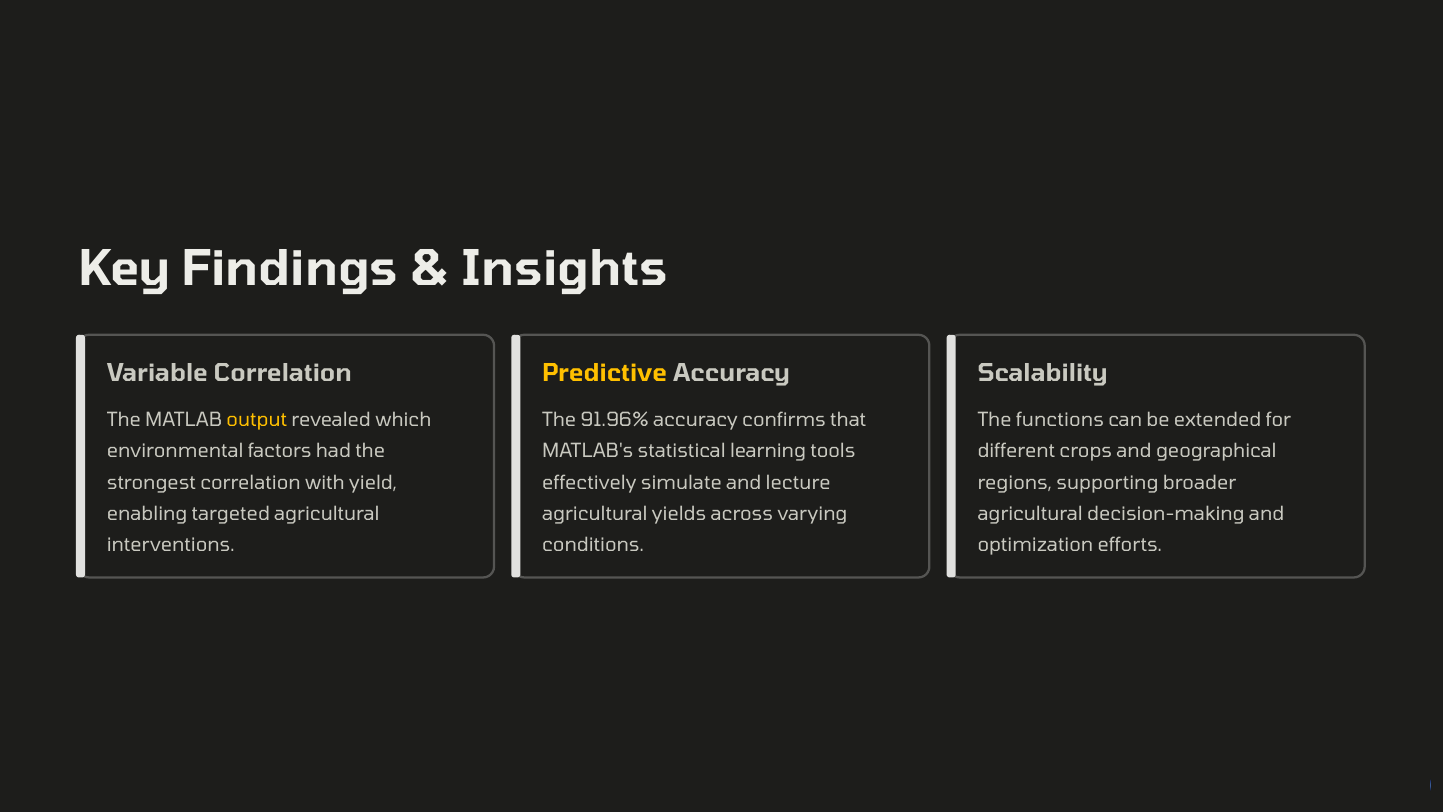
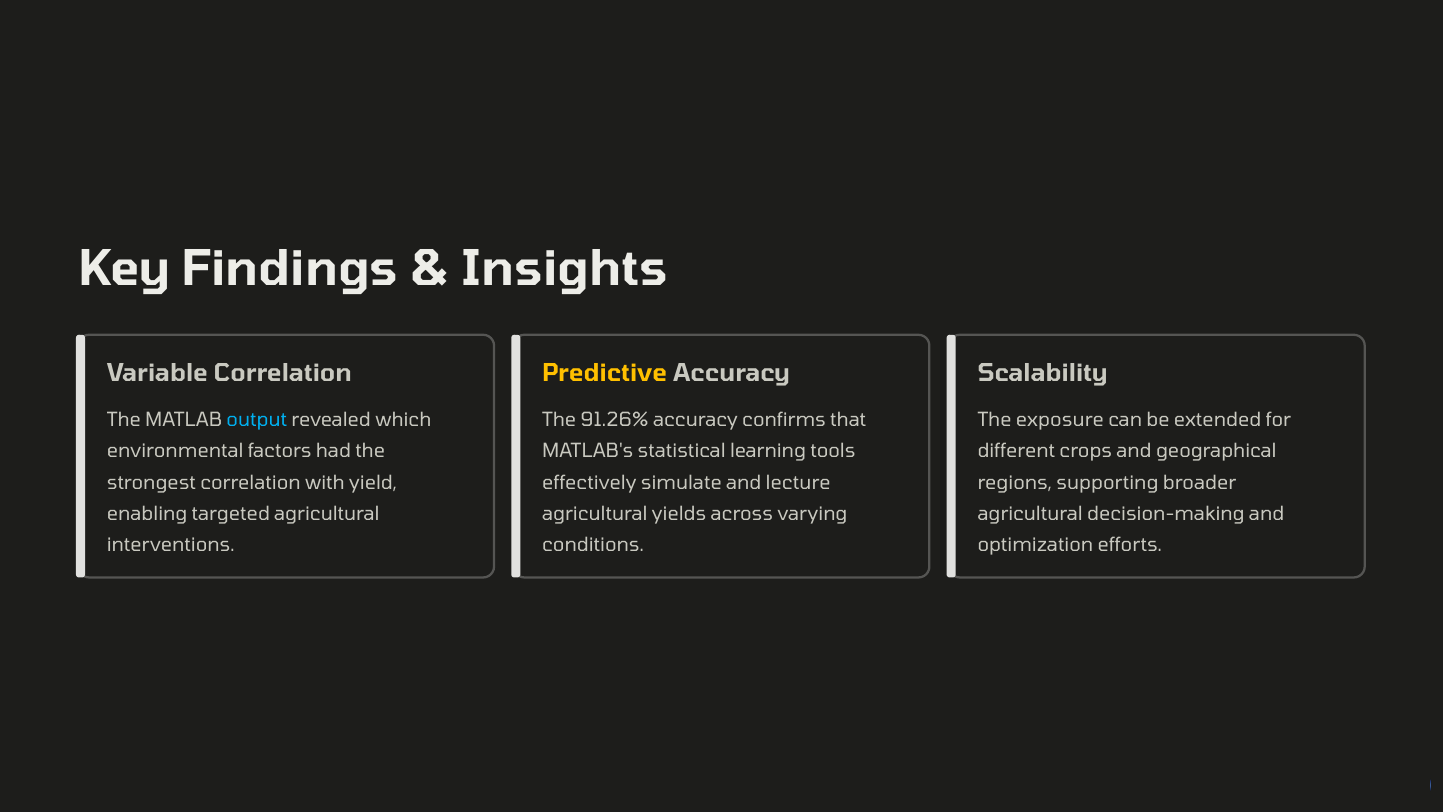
output colour: yellow -> light blue (257, 420)
91.96%: 91.96% -> 91.26% (615, 420)
functions: functions -> exposure (1060, 420)
